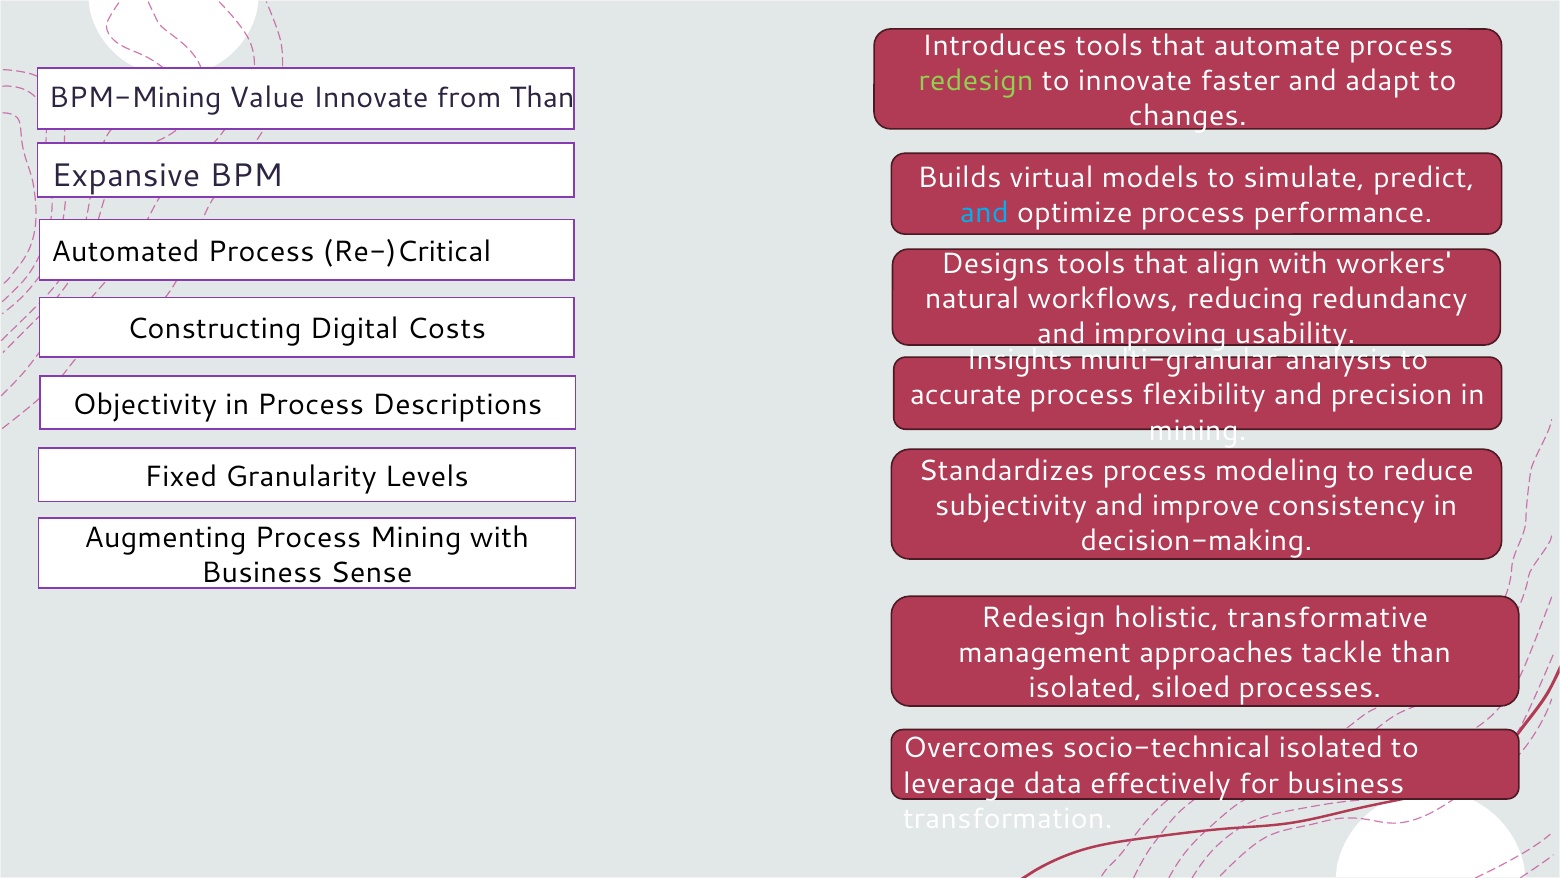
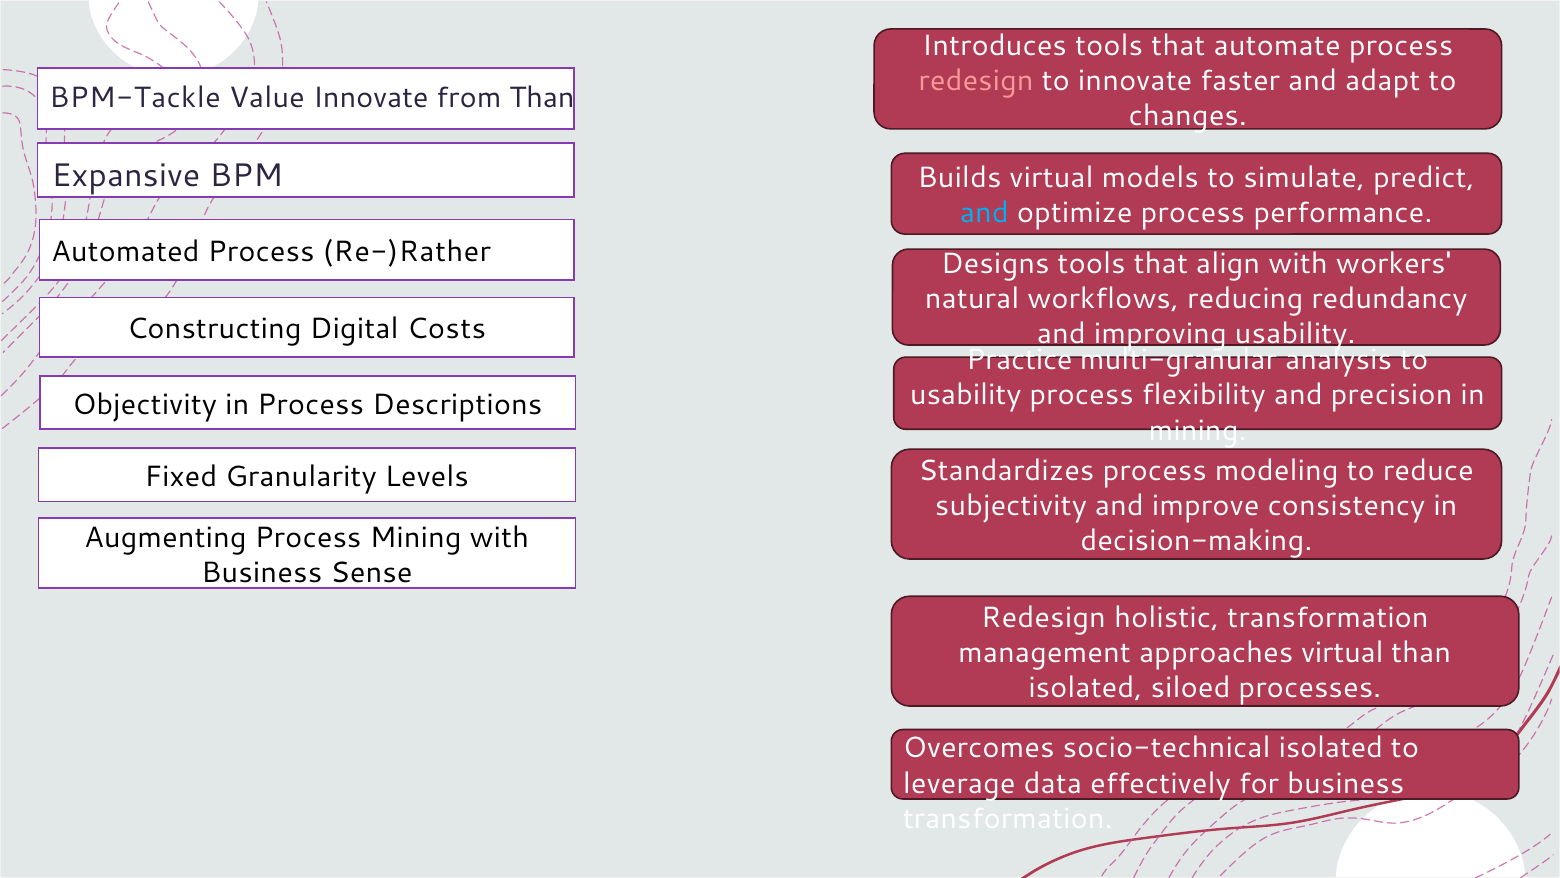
redesign colour: light green -> pink (976, 81)
BPM-Mining: BPM-Mining -> BPM-Tackle (135, 97)
Re-)Critical: Re-)Critical -> Re-)Rather (407, 252)
Insights: Insights -> Practice (1019, 360)
accurate: accurate -> usability (966, 395)
holistic transformative: transformative -> transformation (1328, 618)
approaches tackle: tackle -> virtual (1342, 653)
